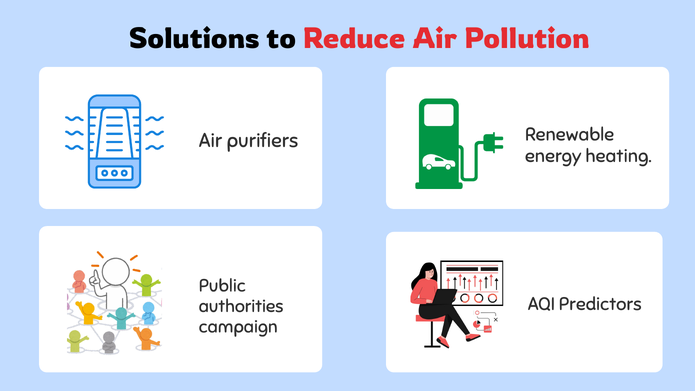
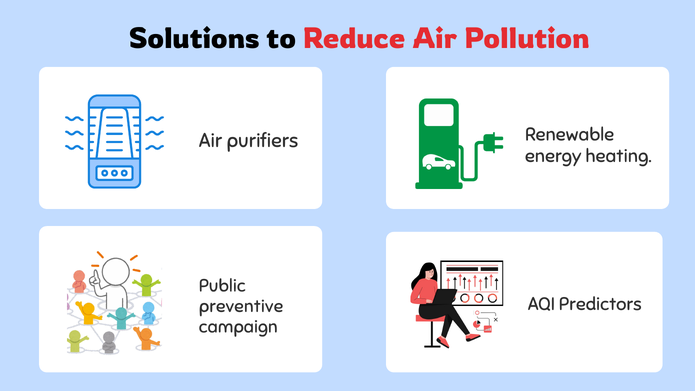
authorities: authorities -> preventive (241, 306)
